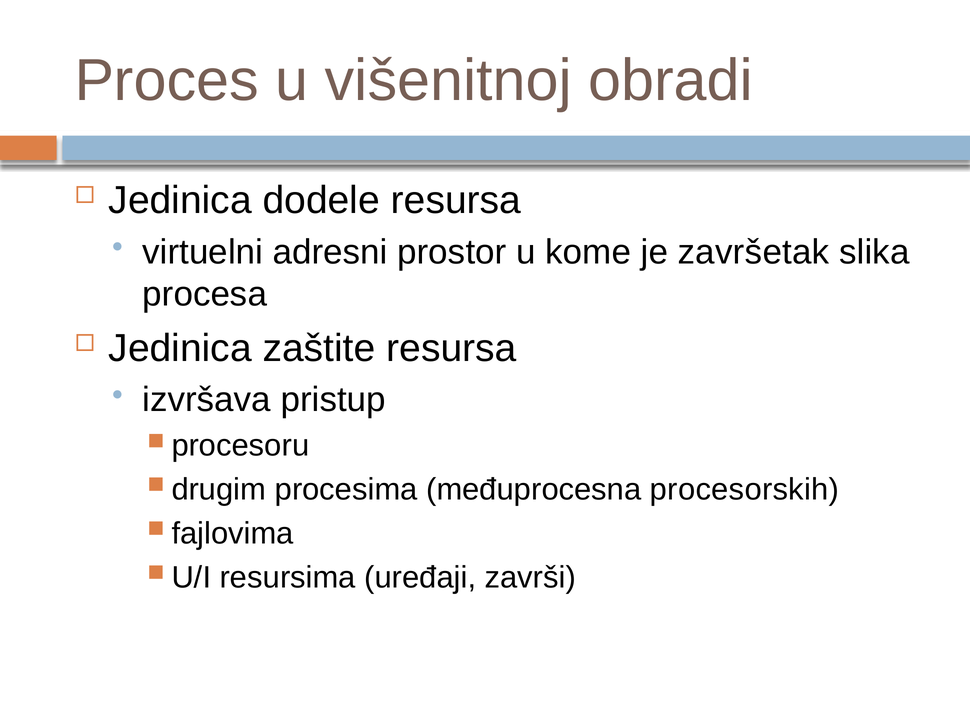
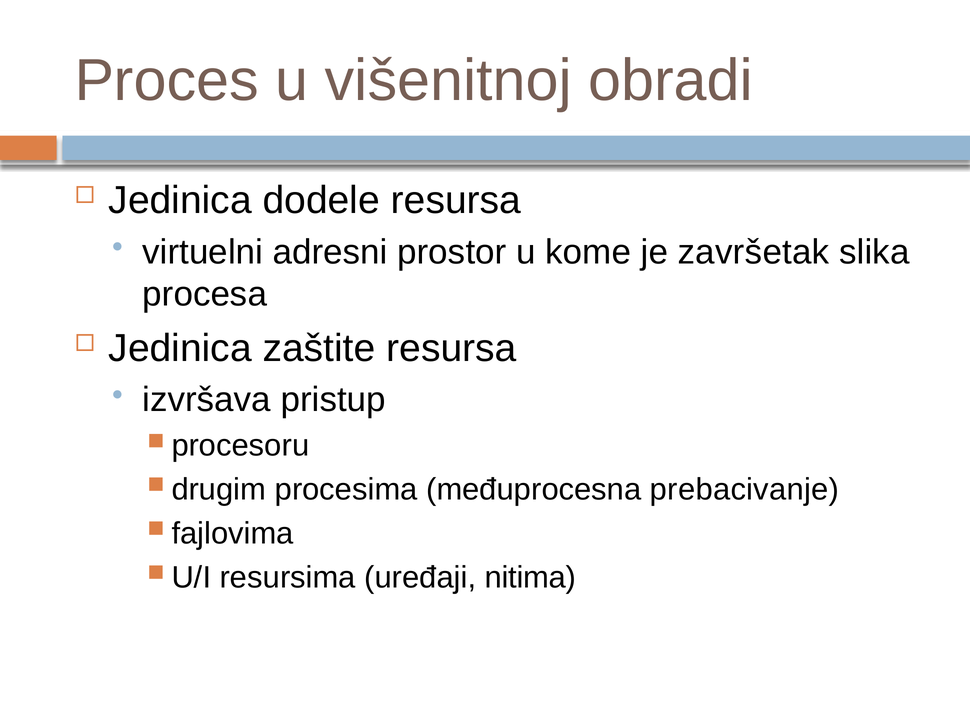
procesorskih: procesorskih -> prebacivanje (745, 490)
završi: završi -> nitima (530, 578)
